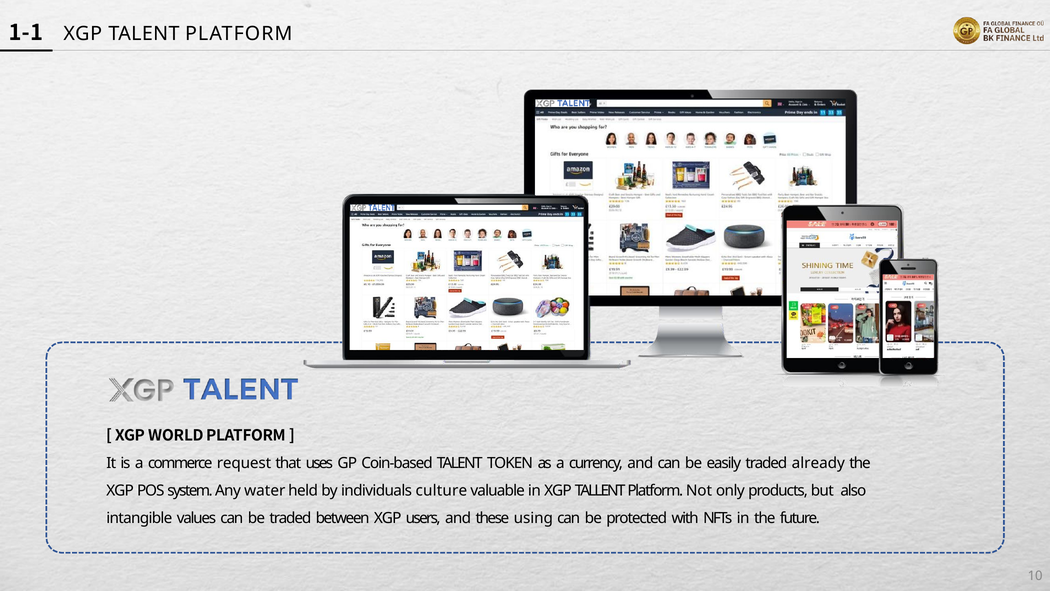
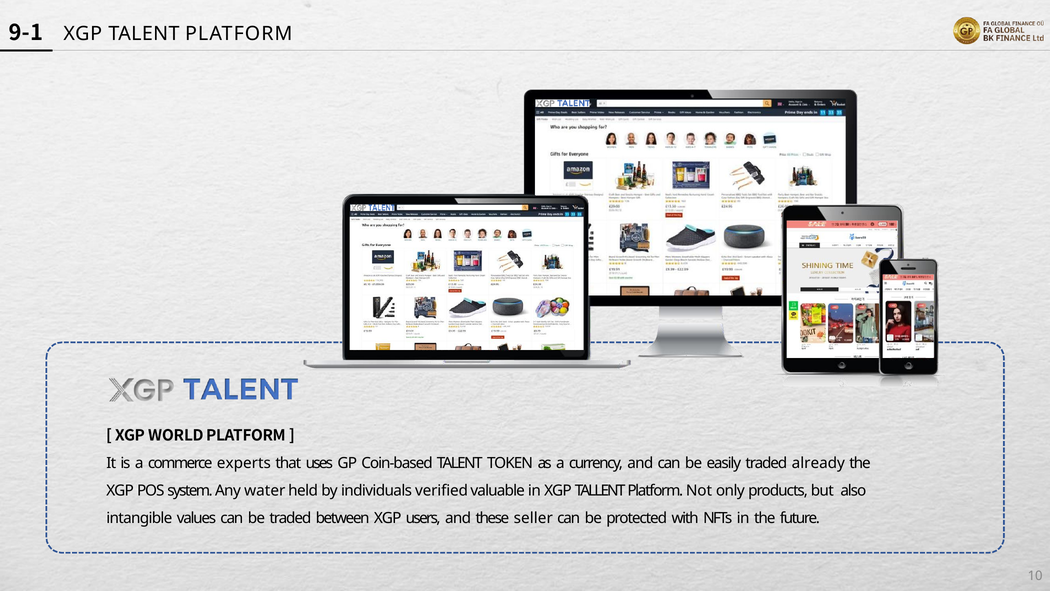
1-1: 1-1 -> 9-1 (26, 33)
request: request -> experts (244, 463)
culture: culture -> verified (442, 490)
using: using -> seller (533, 518)
